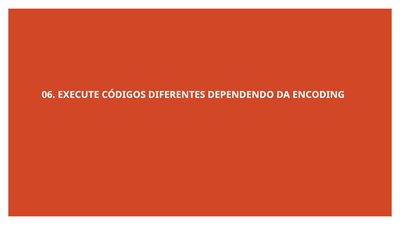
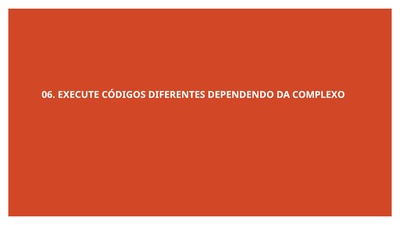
ENCODING: ENCODING -> COMPLEXO (319, 95)
